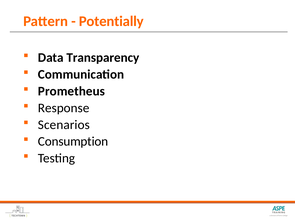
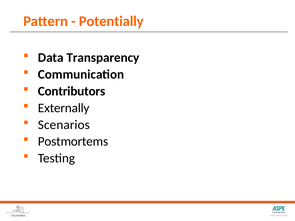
Prometheus: Prometheus -> Contributors (72, 91)
Response: Response -> Externally (64, 108)
Consumption: Consumption -> Postmortems (73, 142)
